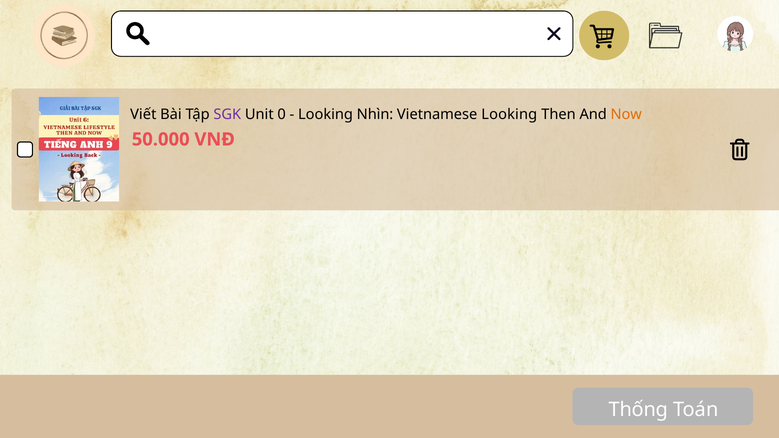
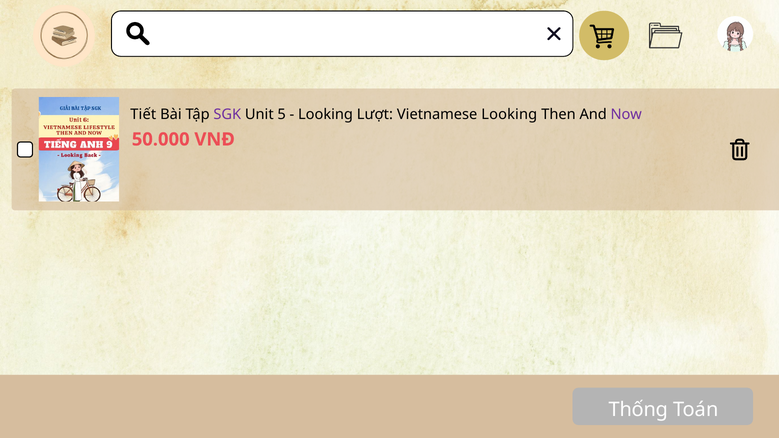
Viết: Viết -> Tiết (143, 114)
0: 0 -> 5 (282, 114)
Nhìn: Nhìn -> Lượt (375, 114)
Now colour: orange -> purple (626, 114)
